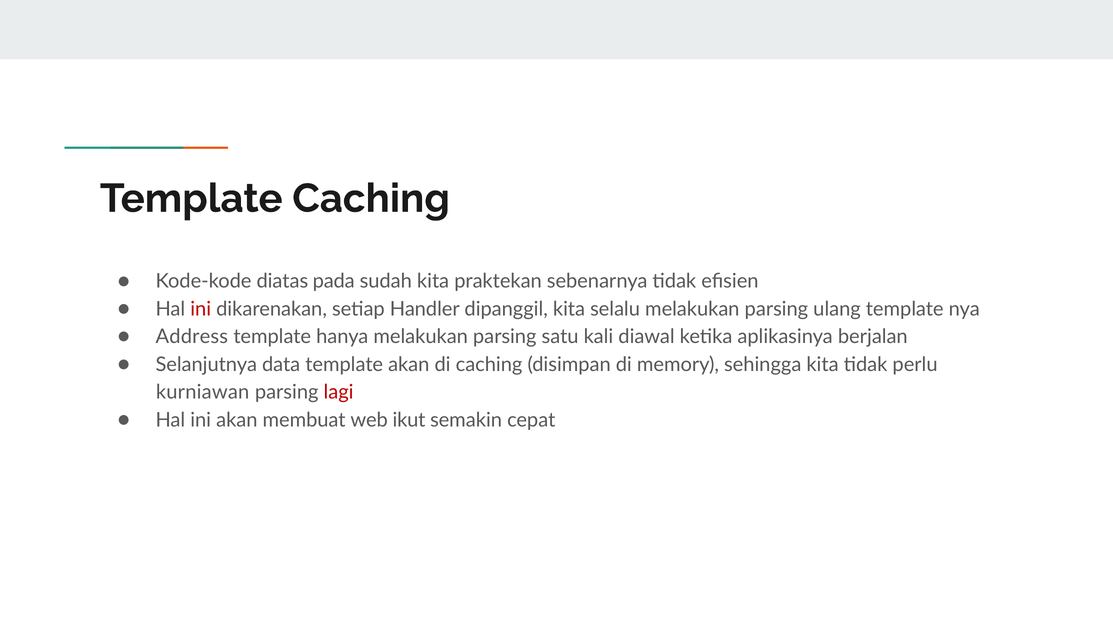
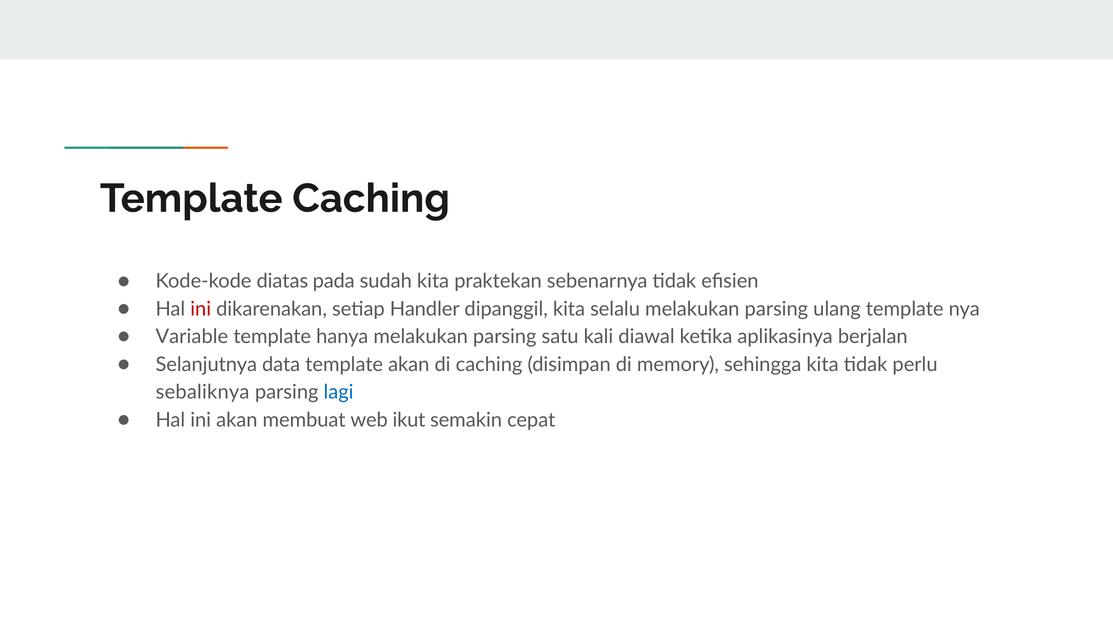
Address: Address -> Variable (192, 337)
kurniawan: kurniawan -> sebaliknya (203, 392)
lagi colour: red -> blue (339, 392)
